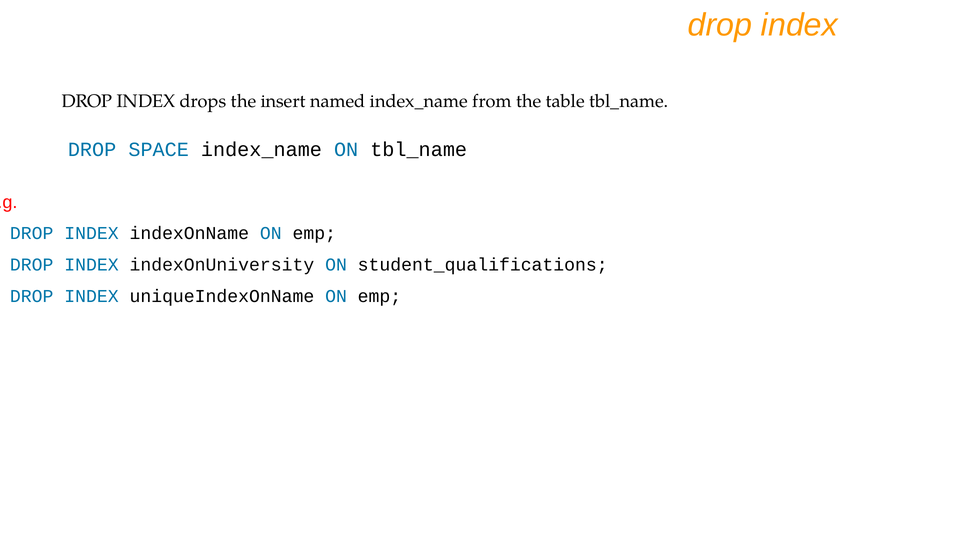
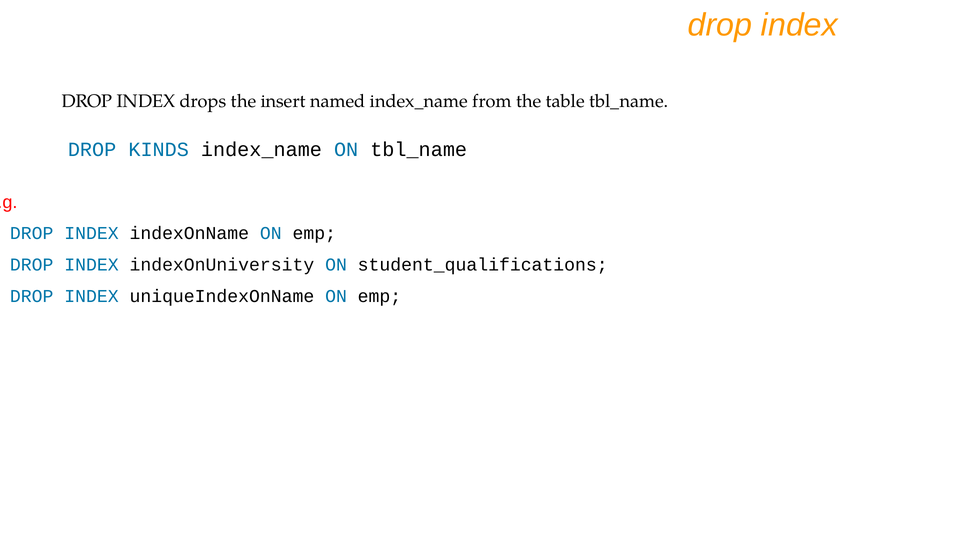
SPACE: SPACE -> KINDS (159, 149)
